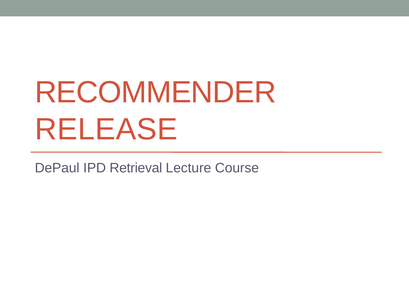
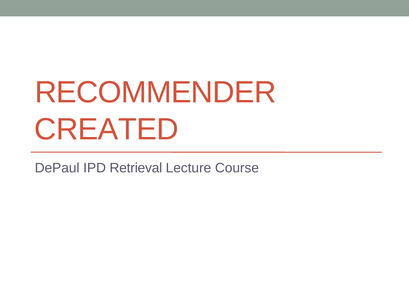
RELEASE: RELEASE -> CREATED (106, 129)
